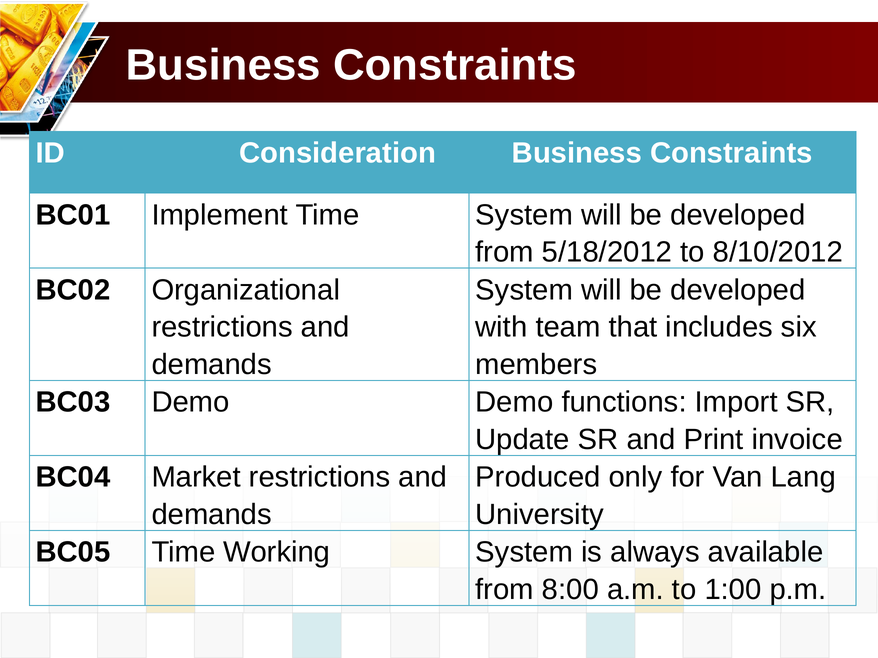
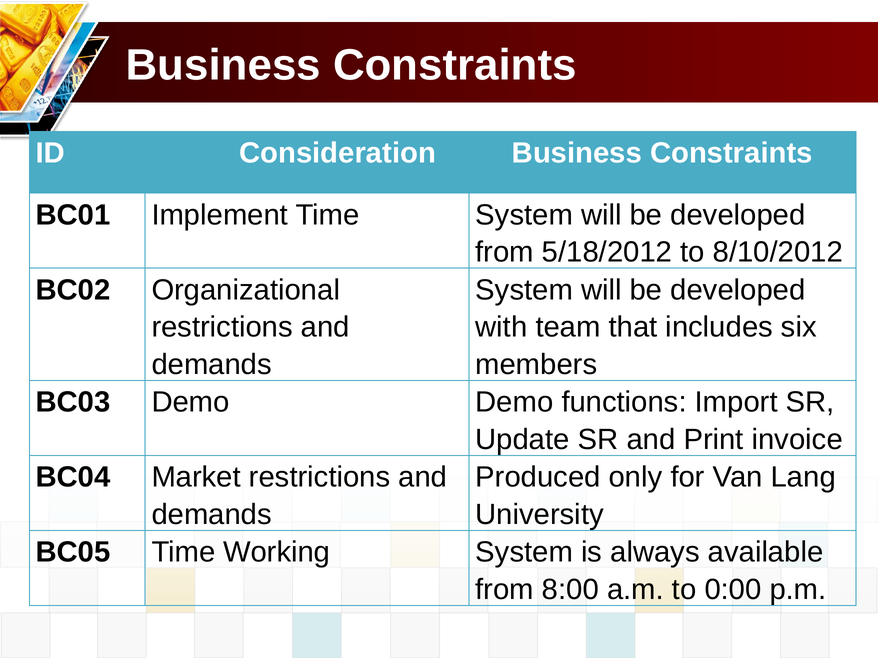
1:00: 1:00 -> 0:00 (733, 590)
